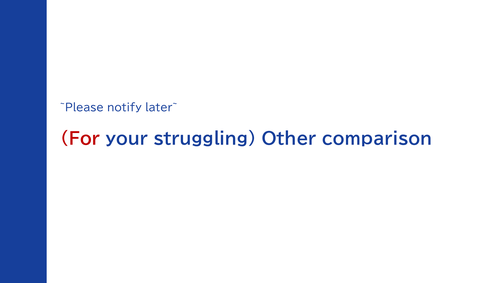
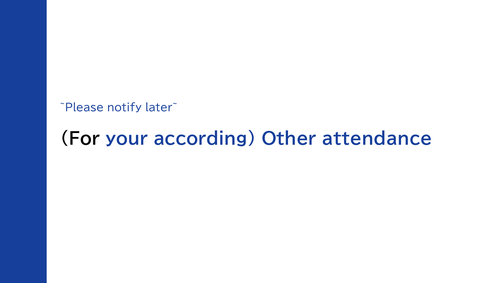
For colour: red -> black (80, 139)
struggling: struggling -> according (205, 139)
comparison: comparison -> attendance (377, 139)
